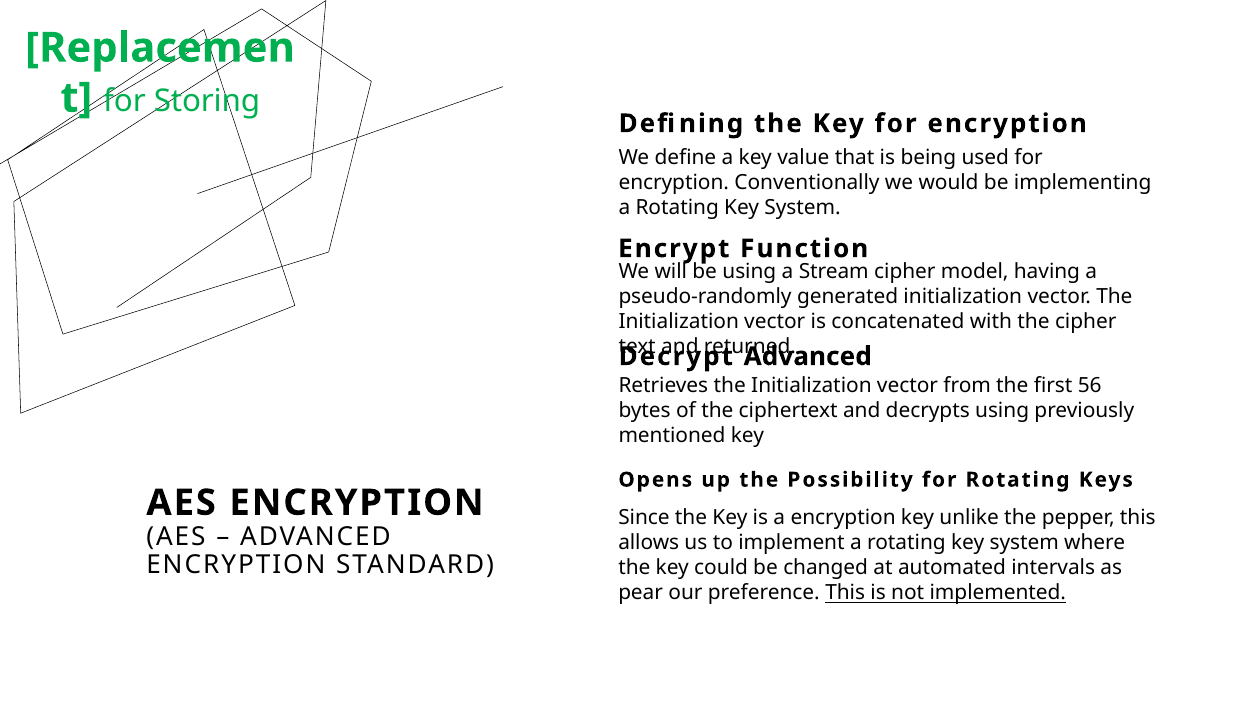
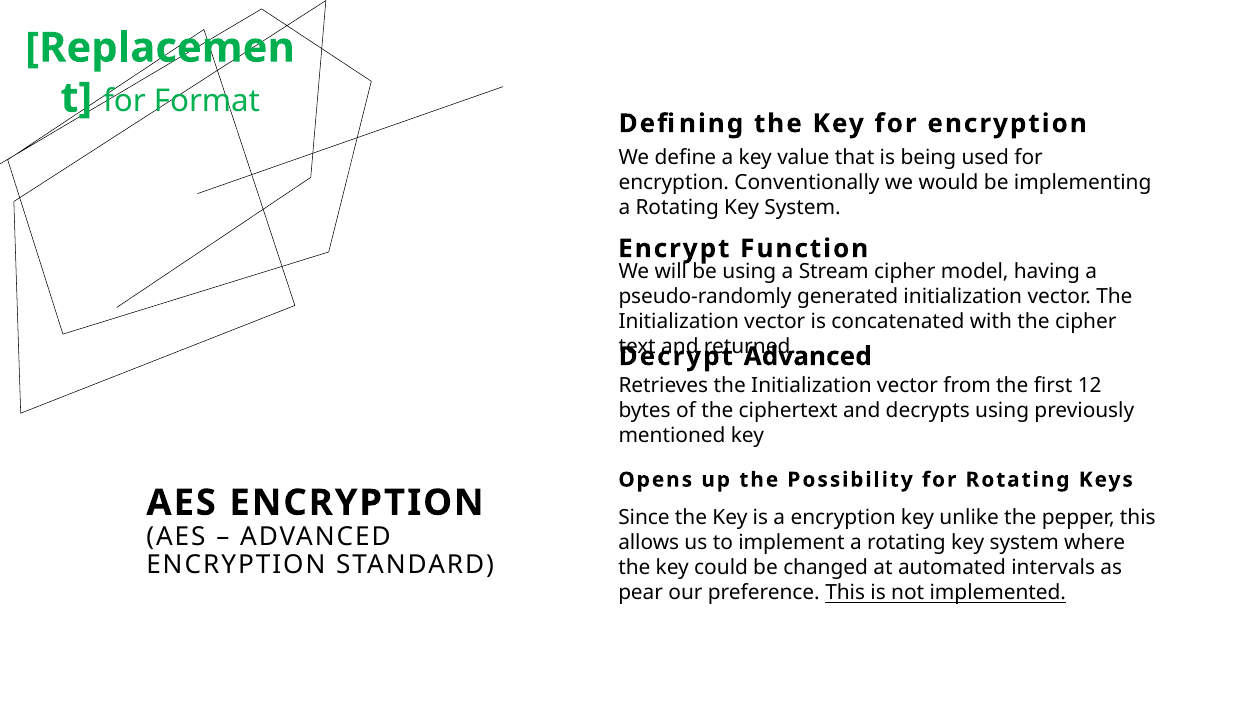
Storing: Storing -> Format (207, 102)
56: 56 -> 12 (1090, 386)
